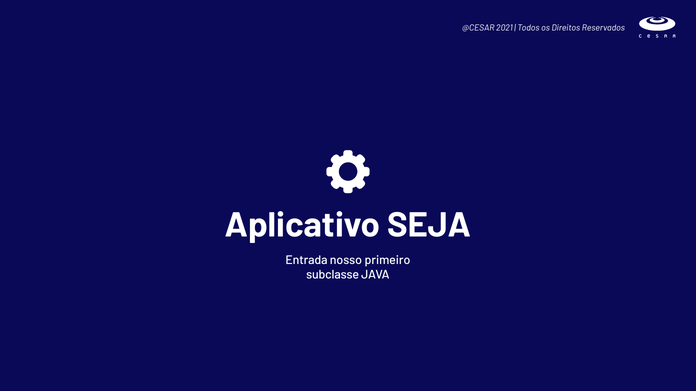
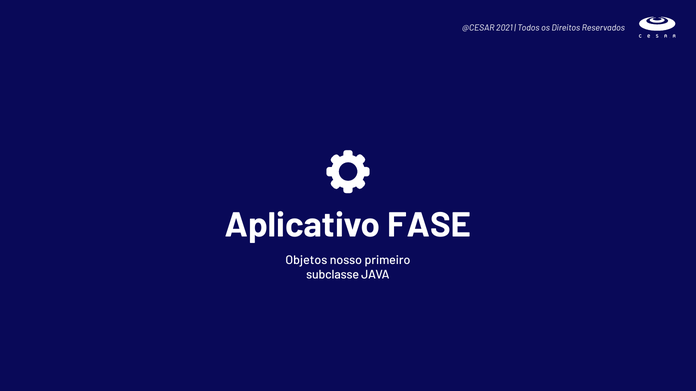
SEJA: SEJA -> FASE (429, 226)
Entrada: Entrada -> Objetos (306, 260)
